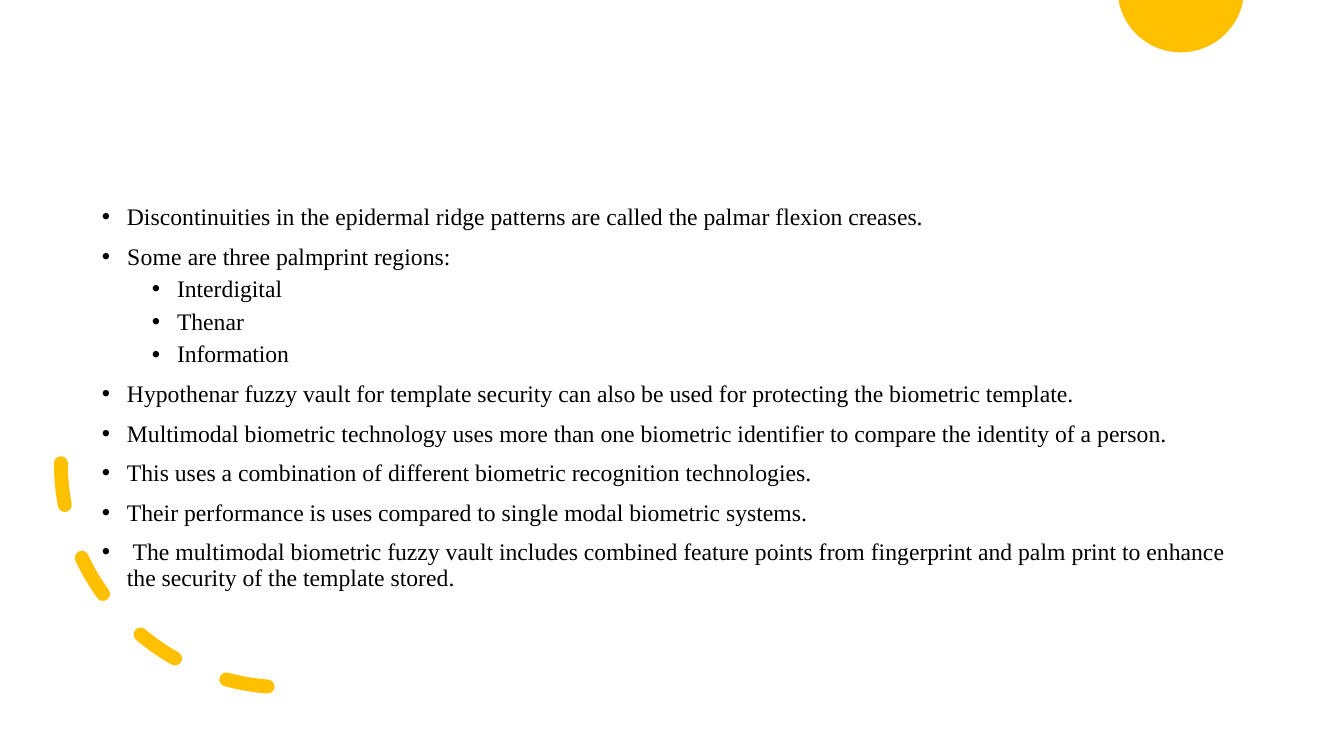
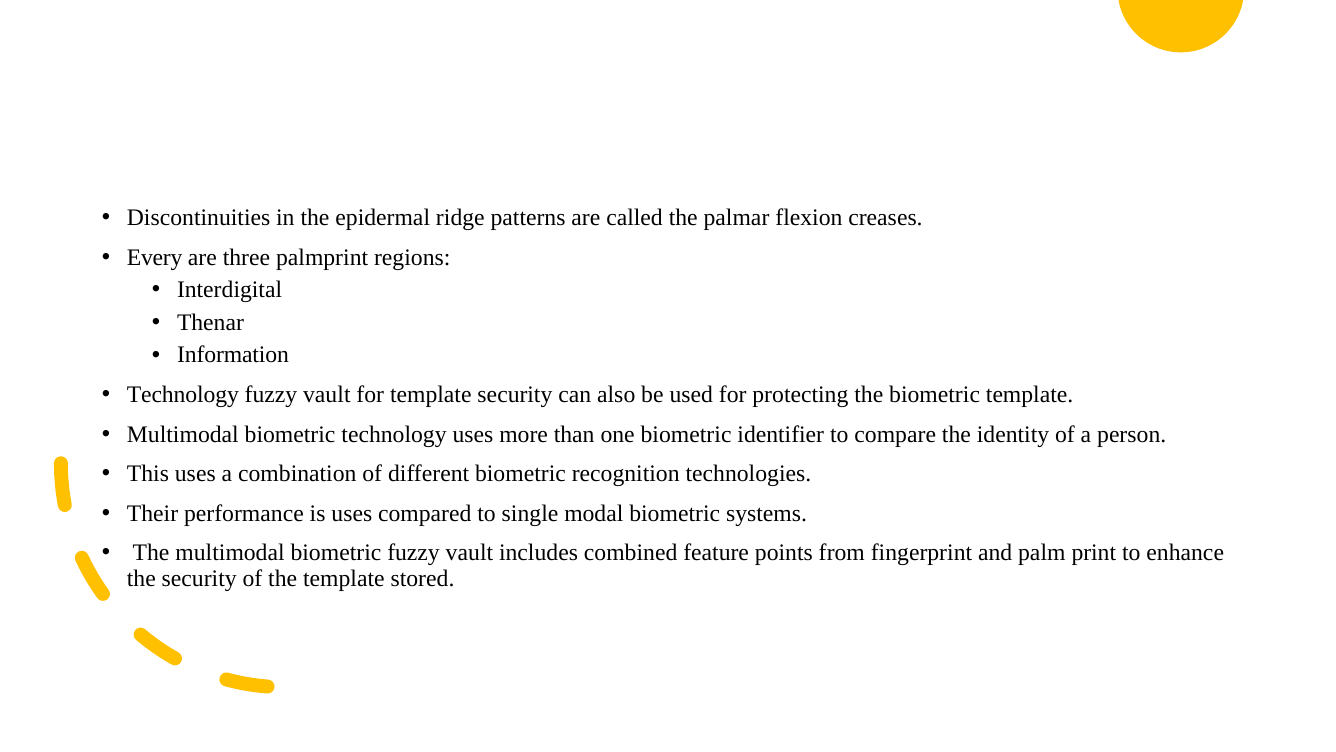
Some: Some -> Every (155, 257)
Hypothenar: Hypothenar -> Technology (183, 394)
